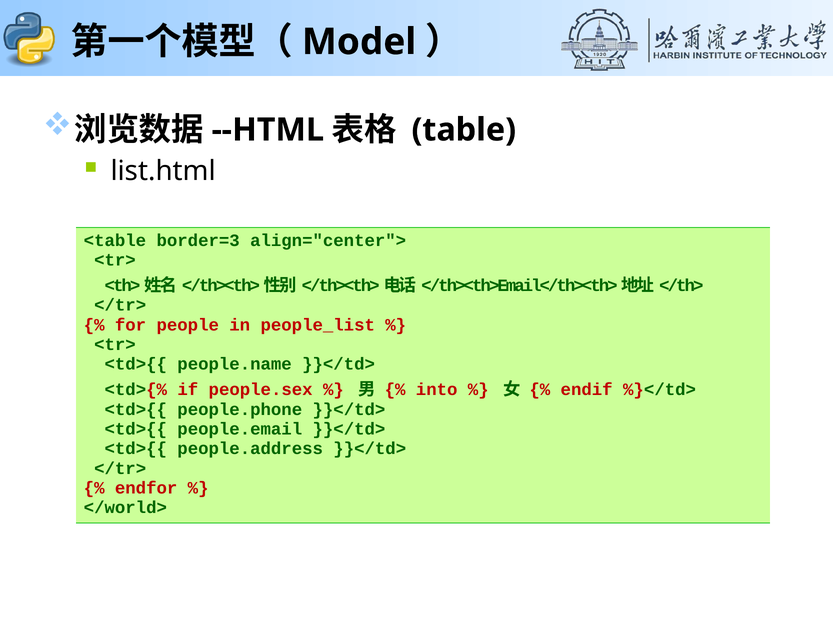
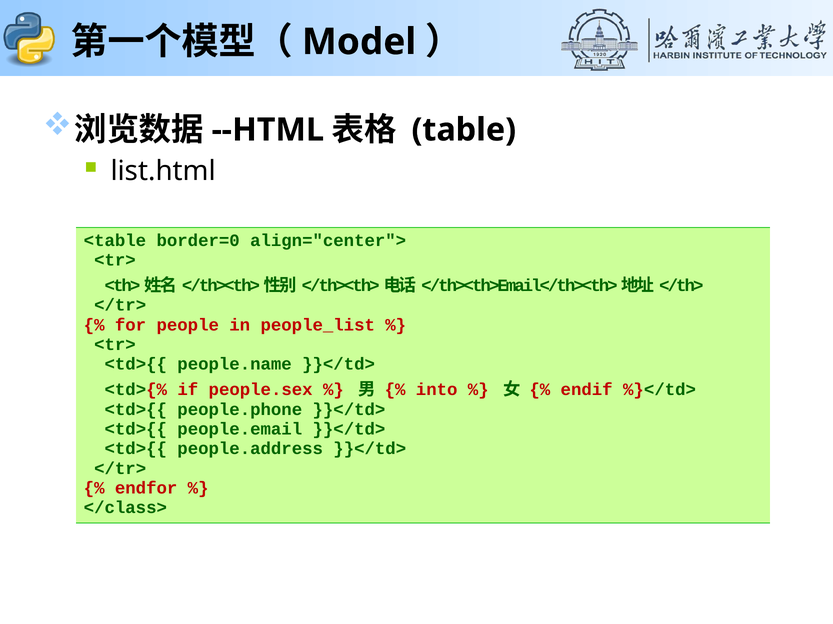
border=3: border=3 -> border=0 (198, 241)
</world>: </world> -> </class> (125, 508)
